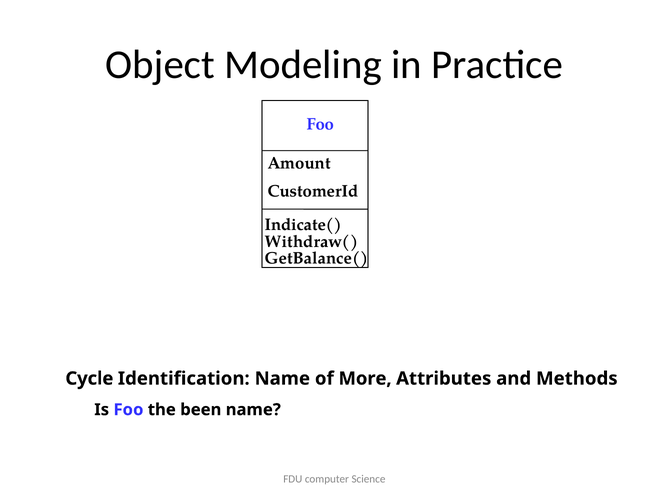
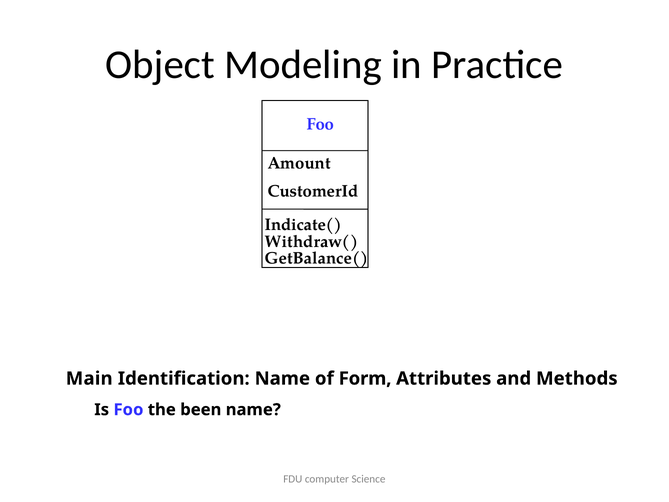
Cycle: Cycle -> Main (89, 378)
More: More -> Form (365, 378)
